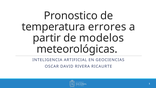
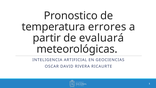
modelos: modelos -> evaluará (101, 38)
